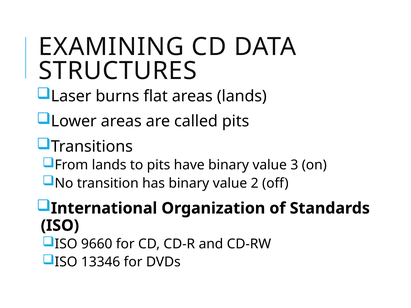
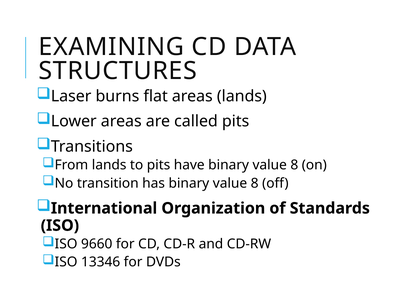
have binary value 3: 3 -> 8 (294, 165)
has binary value 2: 2 -> 8 (255, 183)
